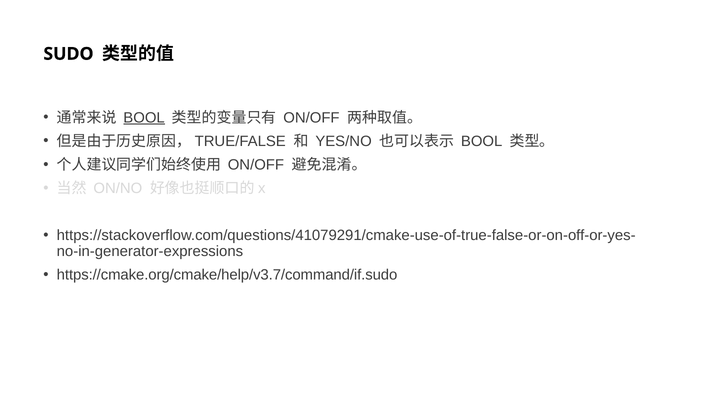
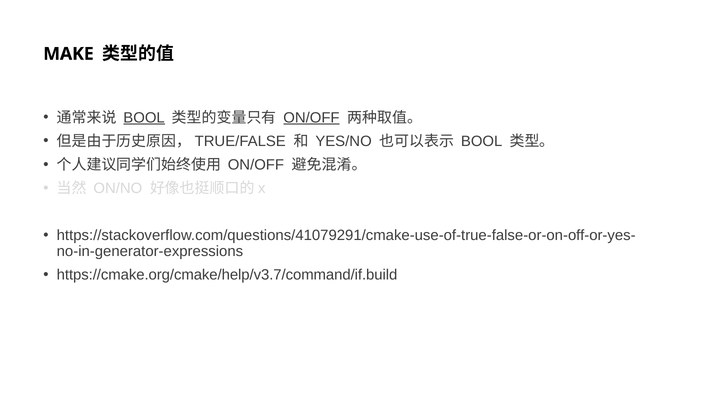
SUDO: SUDO -> MAKE (69, 54)
ON/OFF underline: none -> present (311, 118)
https://cmake.org/cmake/help/v3.7/command/if.sudo: https://cmake.org/cmake/help/v3.7/command/if.sudo -> https://cmake.org/cmake/help/v3.7/command/if.build (227, 275)
